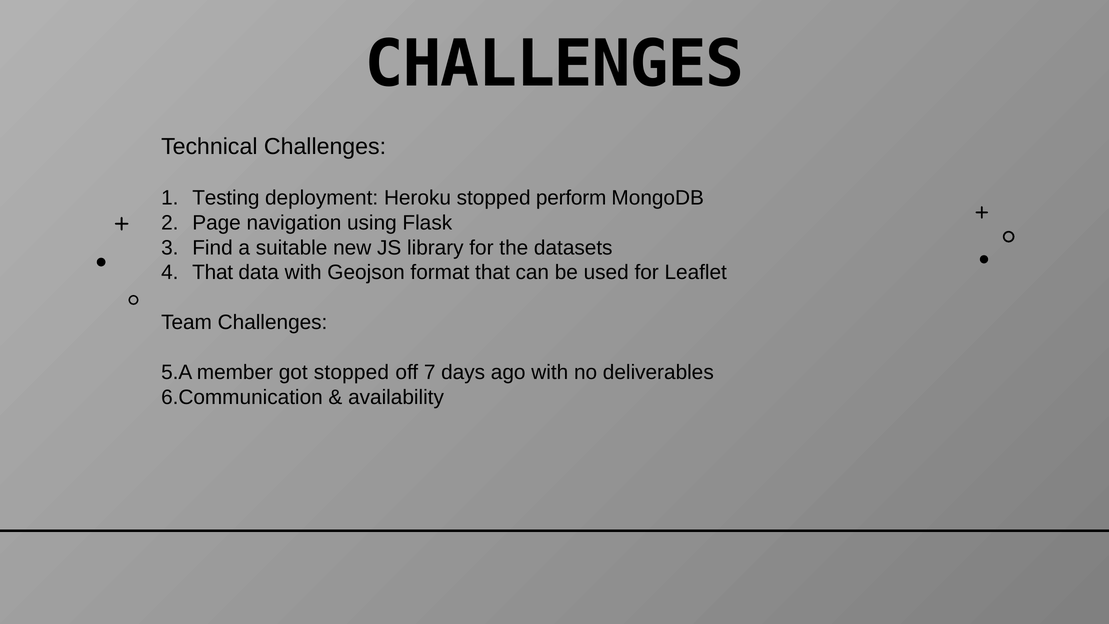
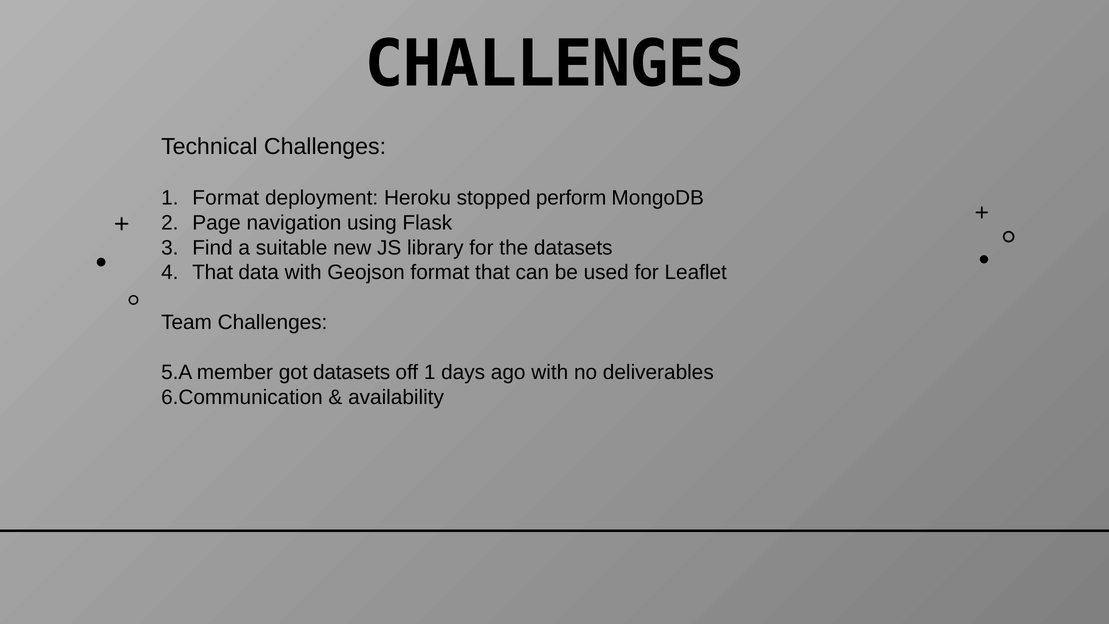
Testing: Testing -> Format (226, 198)
got stopped: stopped -> datasets (352, 372)
off 7: 7 -> 1 (430, 372)
